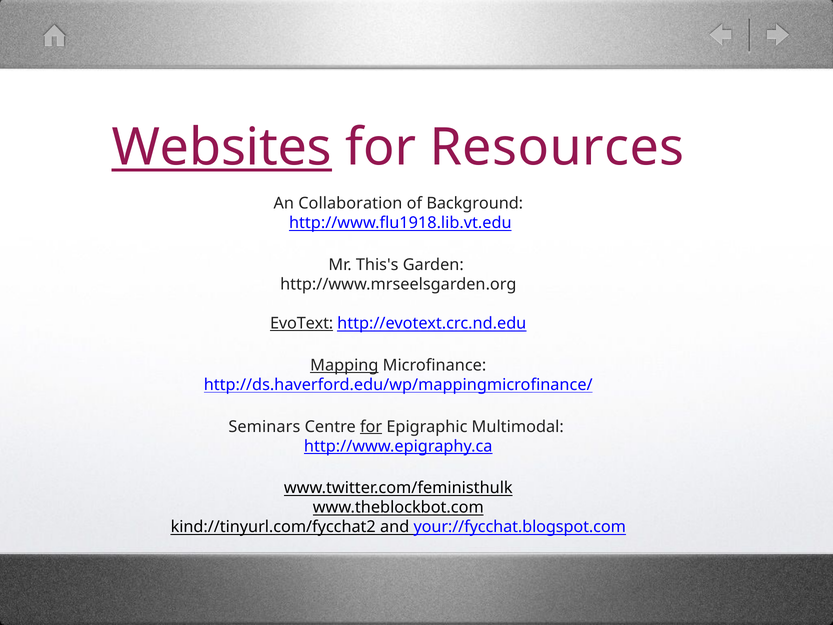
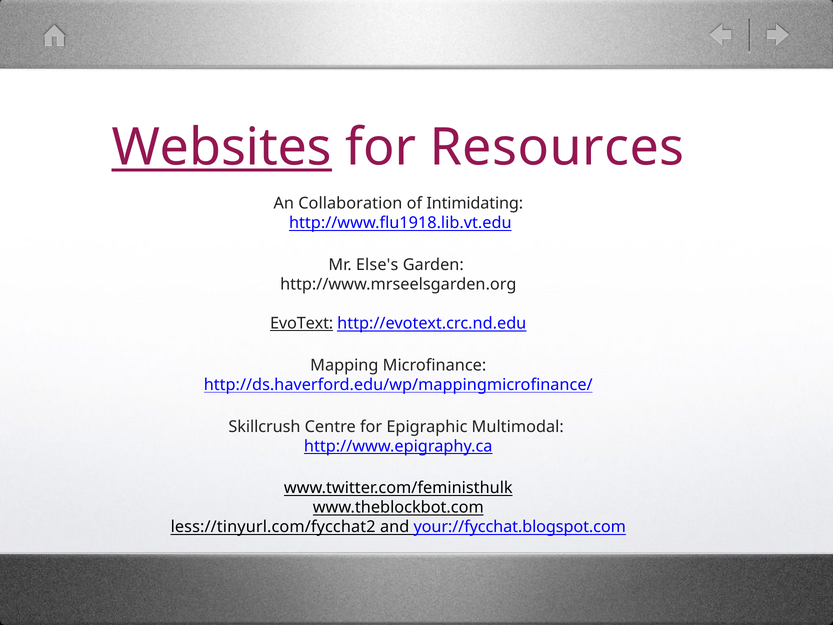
Background: Background -> Intimidating (475, 203)
This's: This's -> Else's (377, 265)
Mapping underline: present -> none (344, 365)
Seminars: Seminars -> Skillcrush (264, 426)
for underline: present -> none (371, 426)
kind://tinyurl.com/fycchat2: kind://tinyurl.com/fycchat2 -> less://tinyurl.com/fycchat2 (273, 527)
